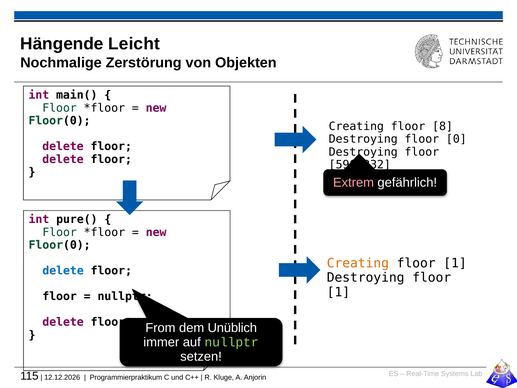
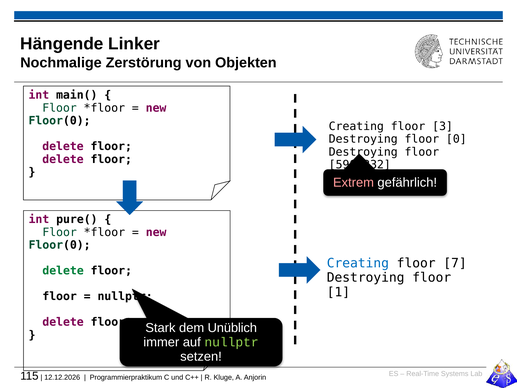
Leicht: Leicht -> Linker (134, 44)
8: 8 -> 3 (443, 126)
Creating colour: orange -> blue (358, 263)
1: 1 -> 7 (455, 263)
delete colour: blue -> green (63, 271)
From: From -> Stark (160, 328)
